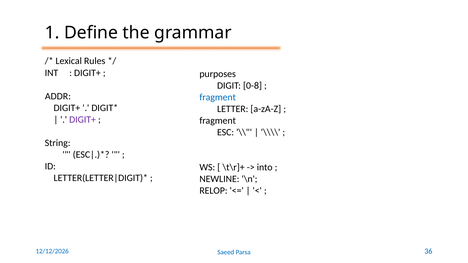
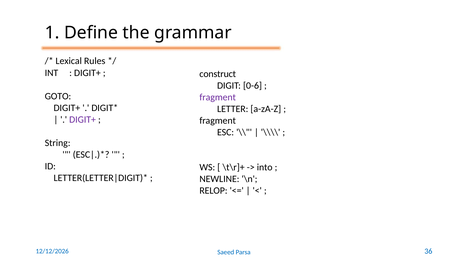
purposes: purposes -> construct (218, 74)
0-8: 0-8 -> 0-6 (253, 86)
ADDR: ADDR -> GOTO (58, 96)
fragment colour: blue -> purple (218, 97)
